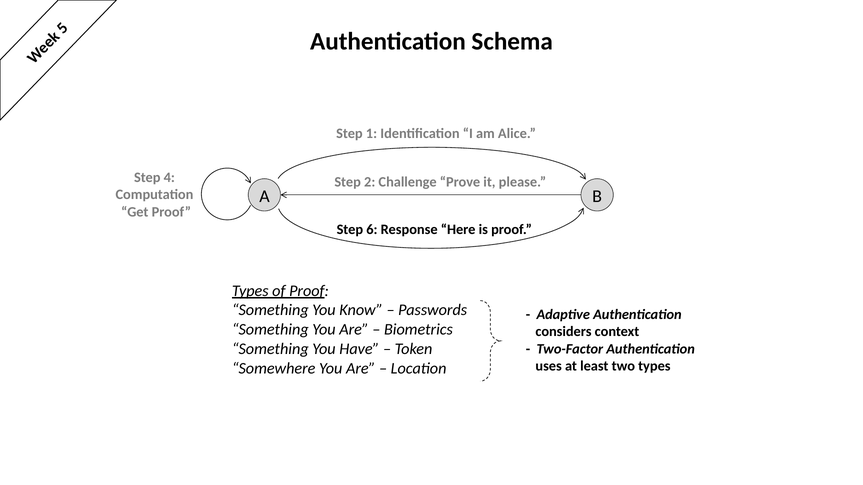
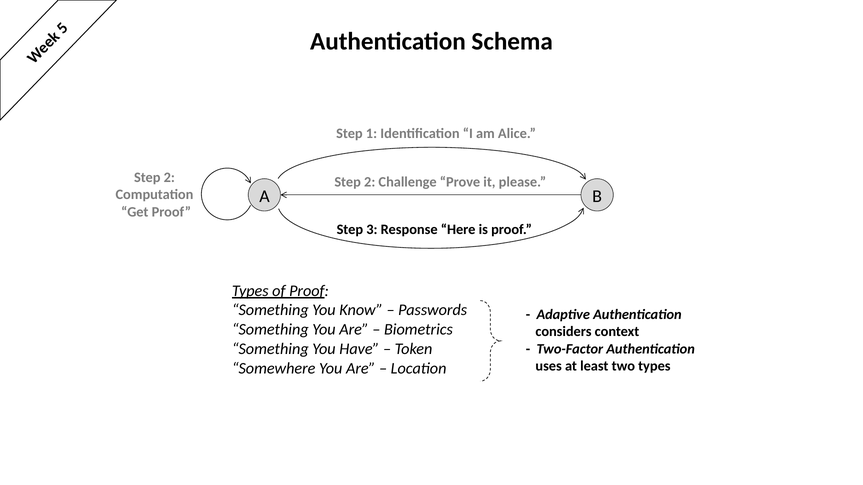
4: 4 -> 2 (169, 178)
6: 6 -> 3 (372, 230)
